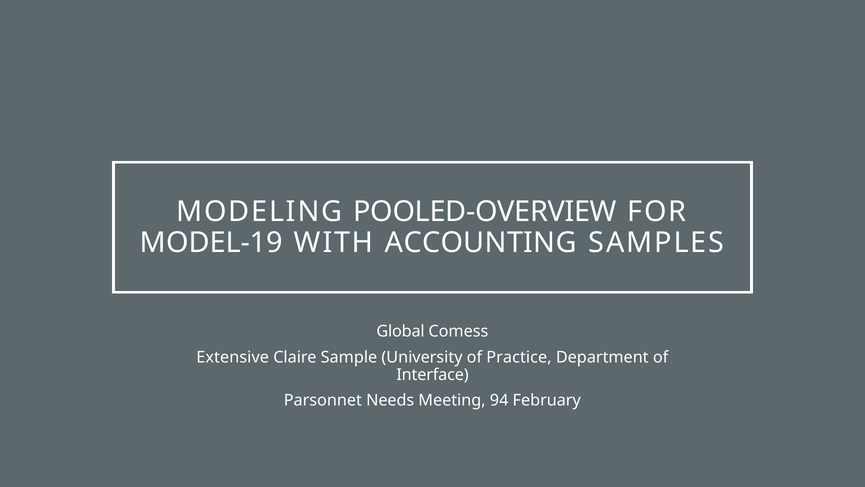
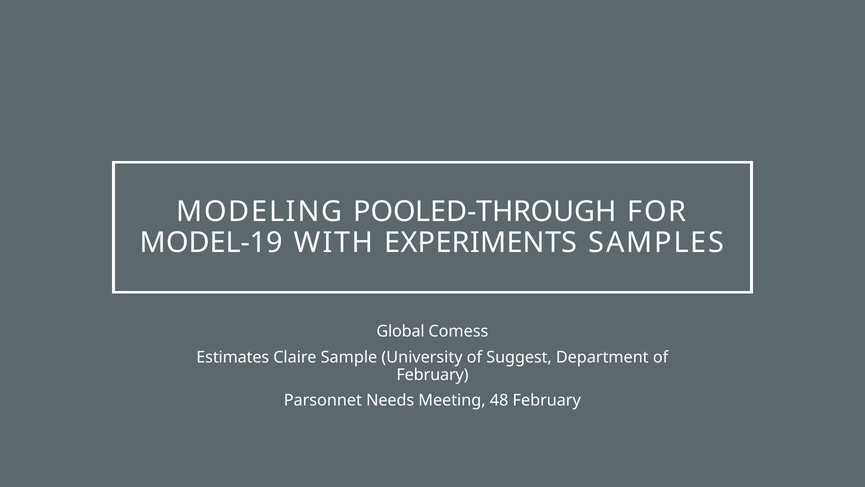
POOLED-OVERVIEW: POOLED-OVERVIEW -> POOLED-THROUGH (485, 211)
ACCOUNTING: ACCOUNTING -> EXPERIMENTS (481, 242)
Extensive: Extensive -> Estimates (233, 357)
Practice: Practice -> Suggest (519, 357)
Interface: Interface -> February (433, 374)
94: 94 -> 48 (499, 400)
